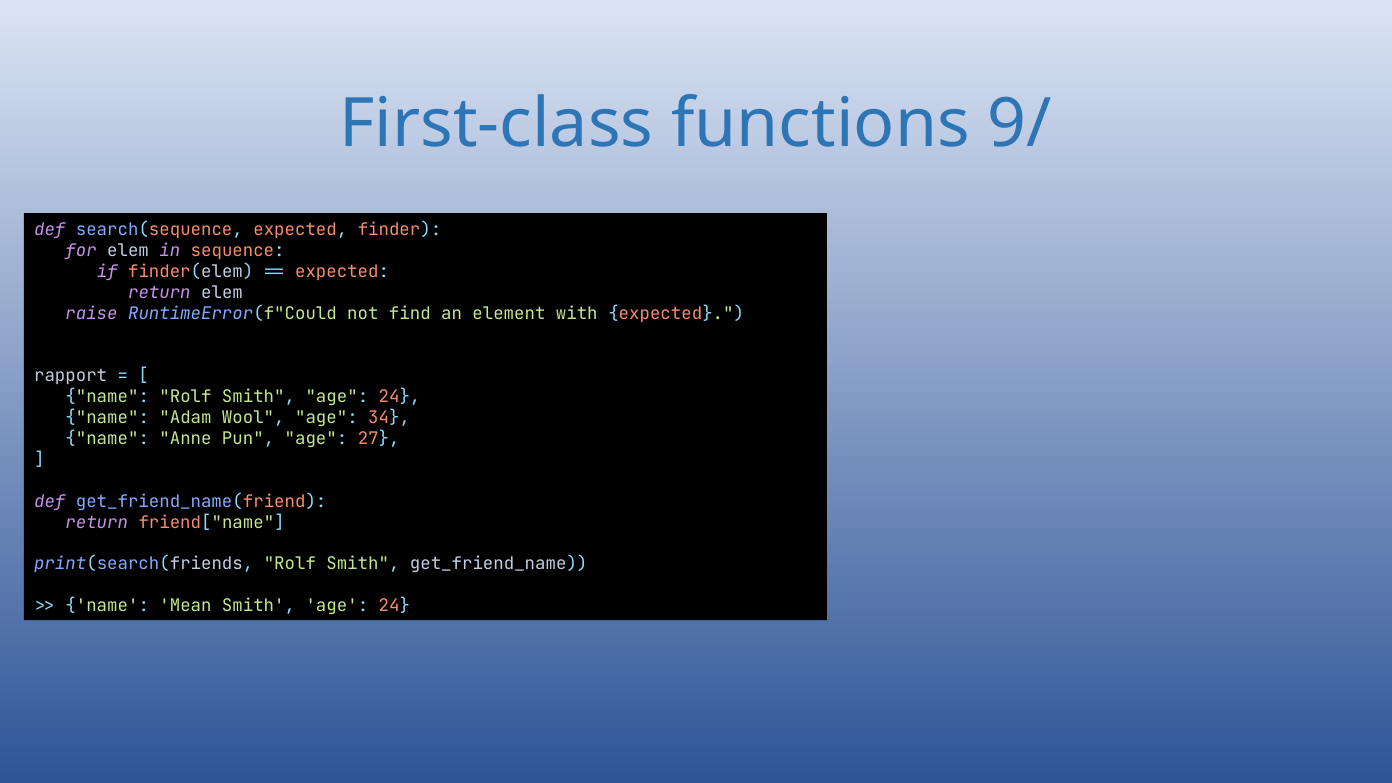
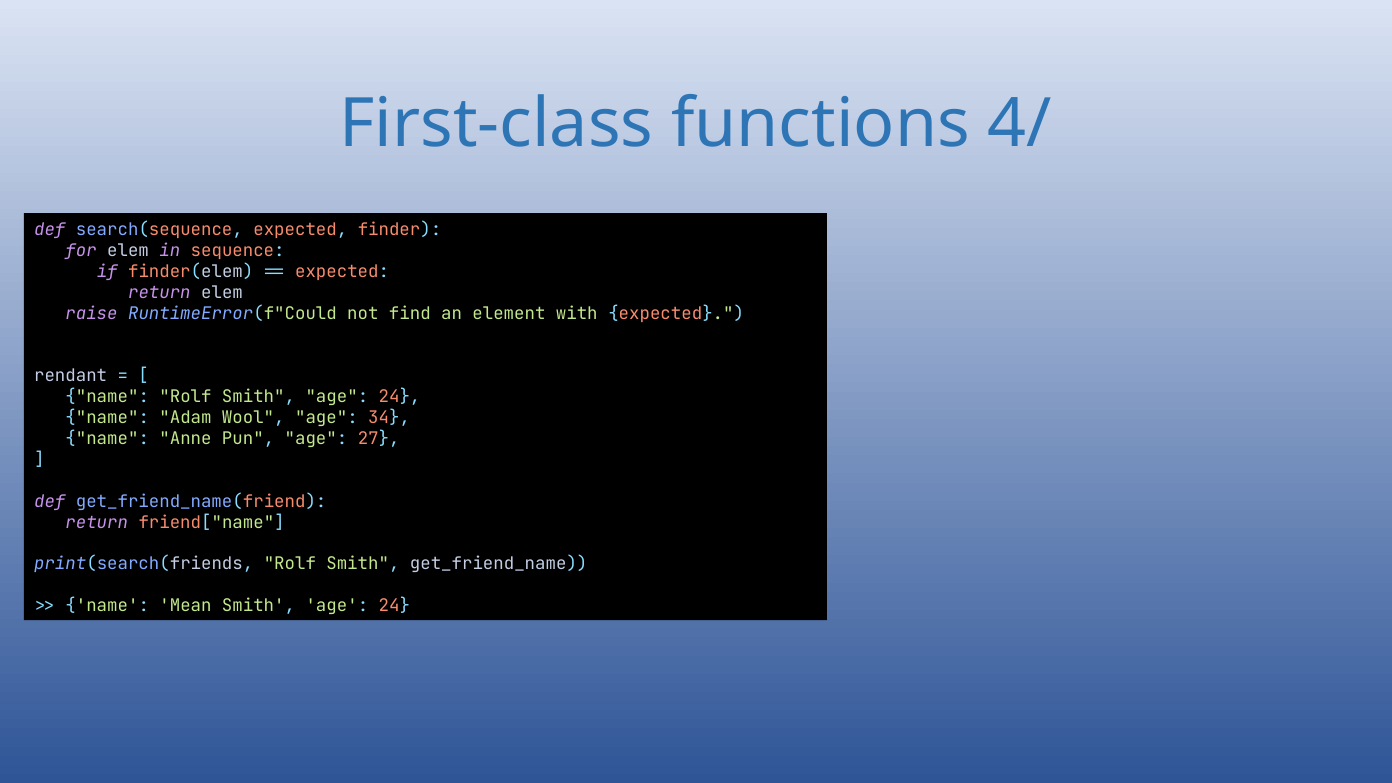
9/: 9/ -> 4/ (1020, 124)
rapport: rapport -> rendant (71, 376)
